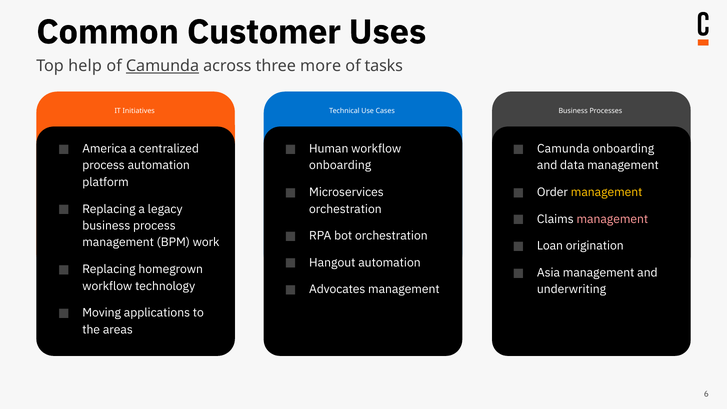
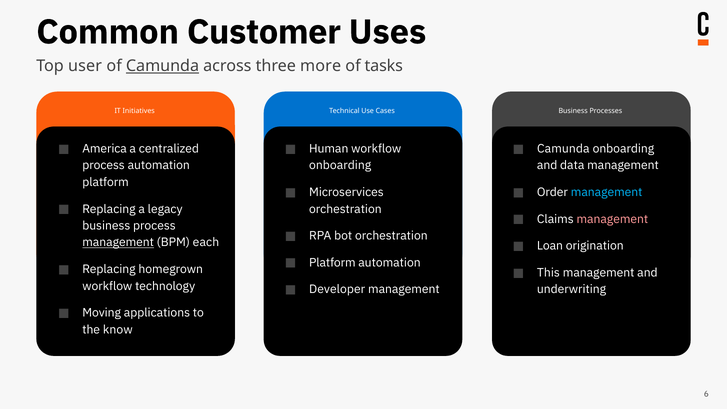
help: help -> user (85, 66)
management colour: yellow -> light blue (607, 192)
management underline: none -> present (118, 242)
work: work -> each (206, 242)
Hangout: Hangout -> Platform (332, 263)
Asia: Asia -> This (548, 273)
Advocates: Advocates -> Developer (337, 289)
areas: areas -> know (118, 330)
